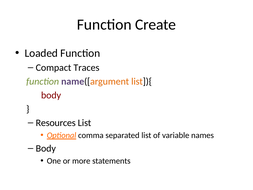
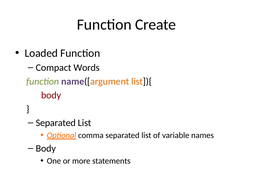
Traces: Traces -> Words (87, 68)
Resources: Resources -> Separated (56, 123)
